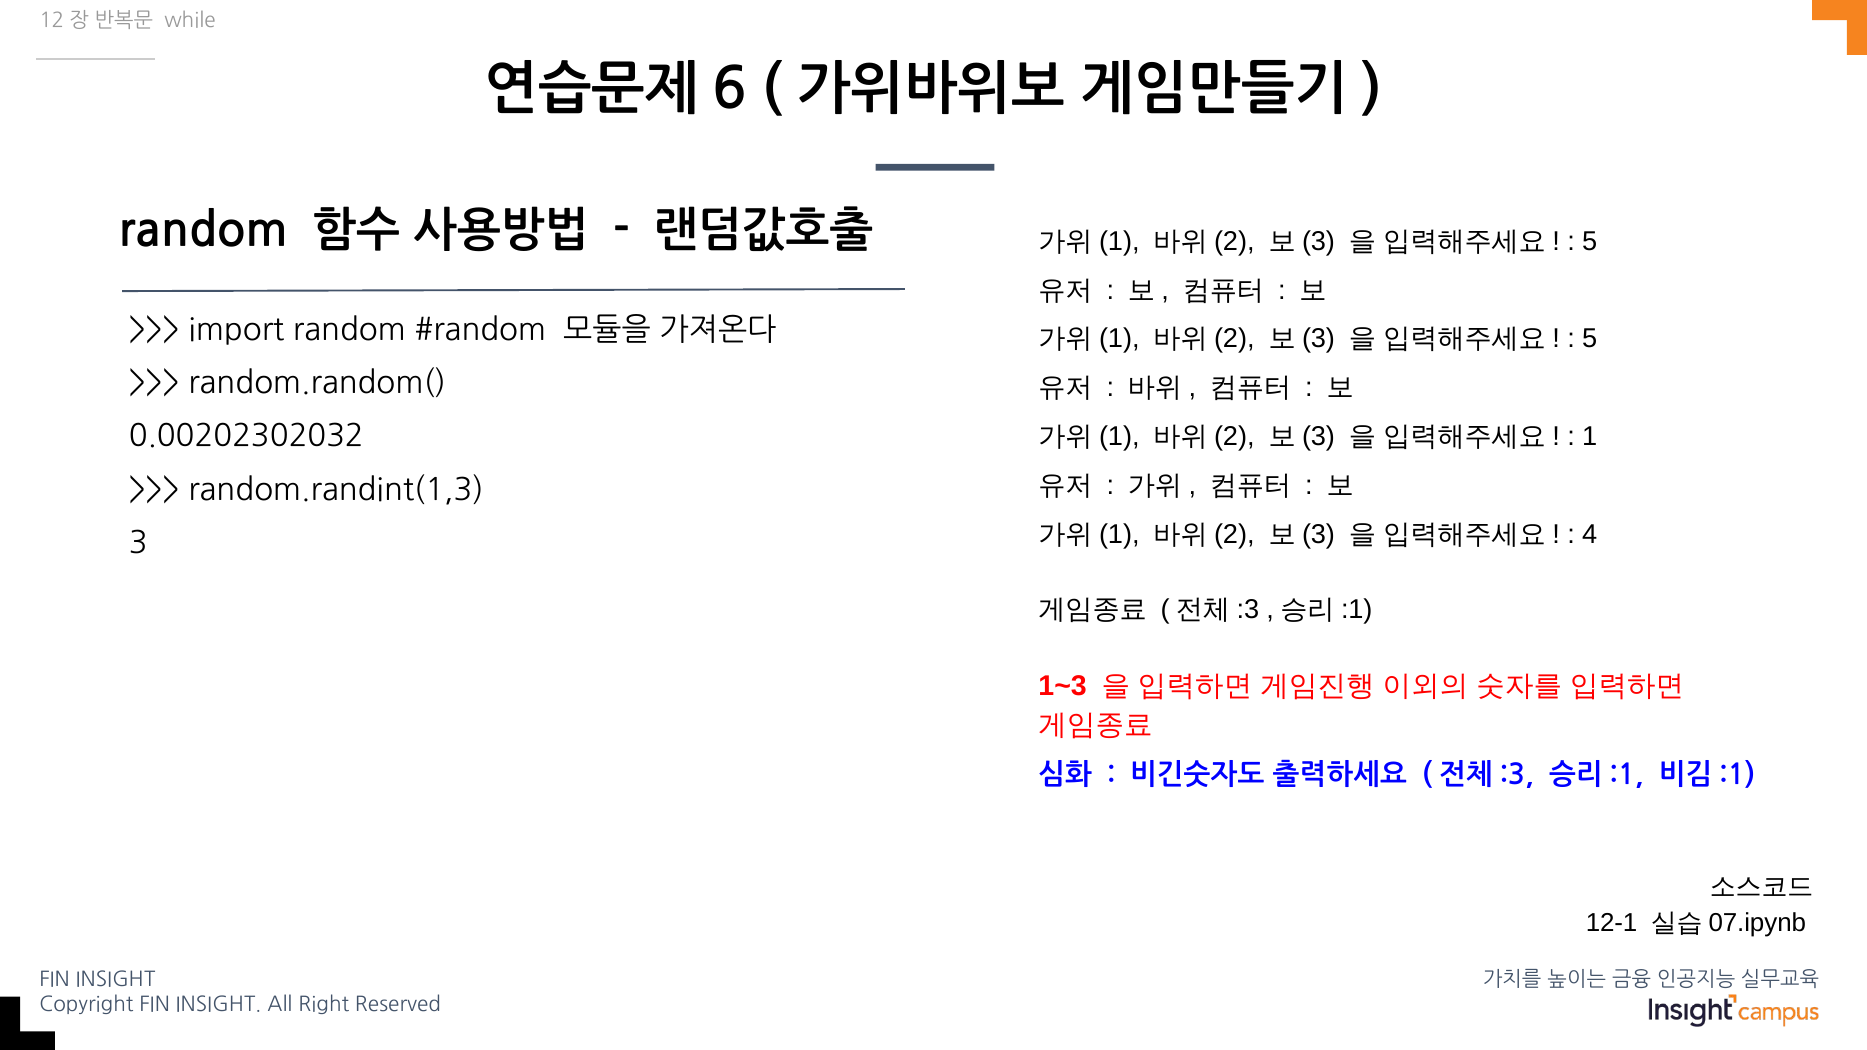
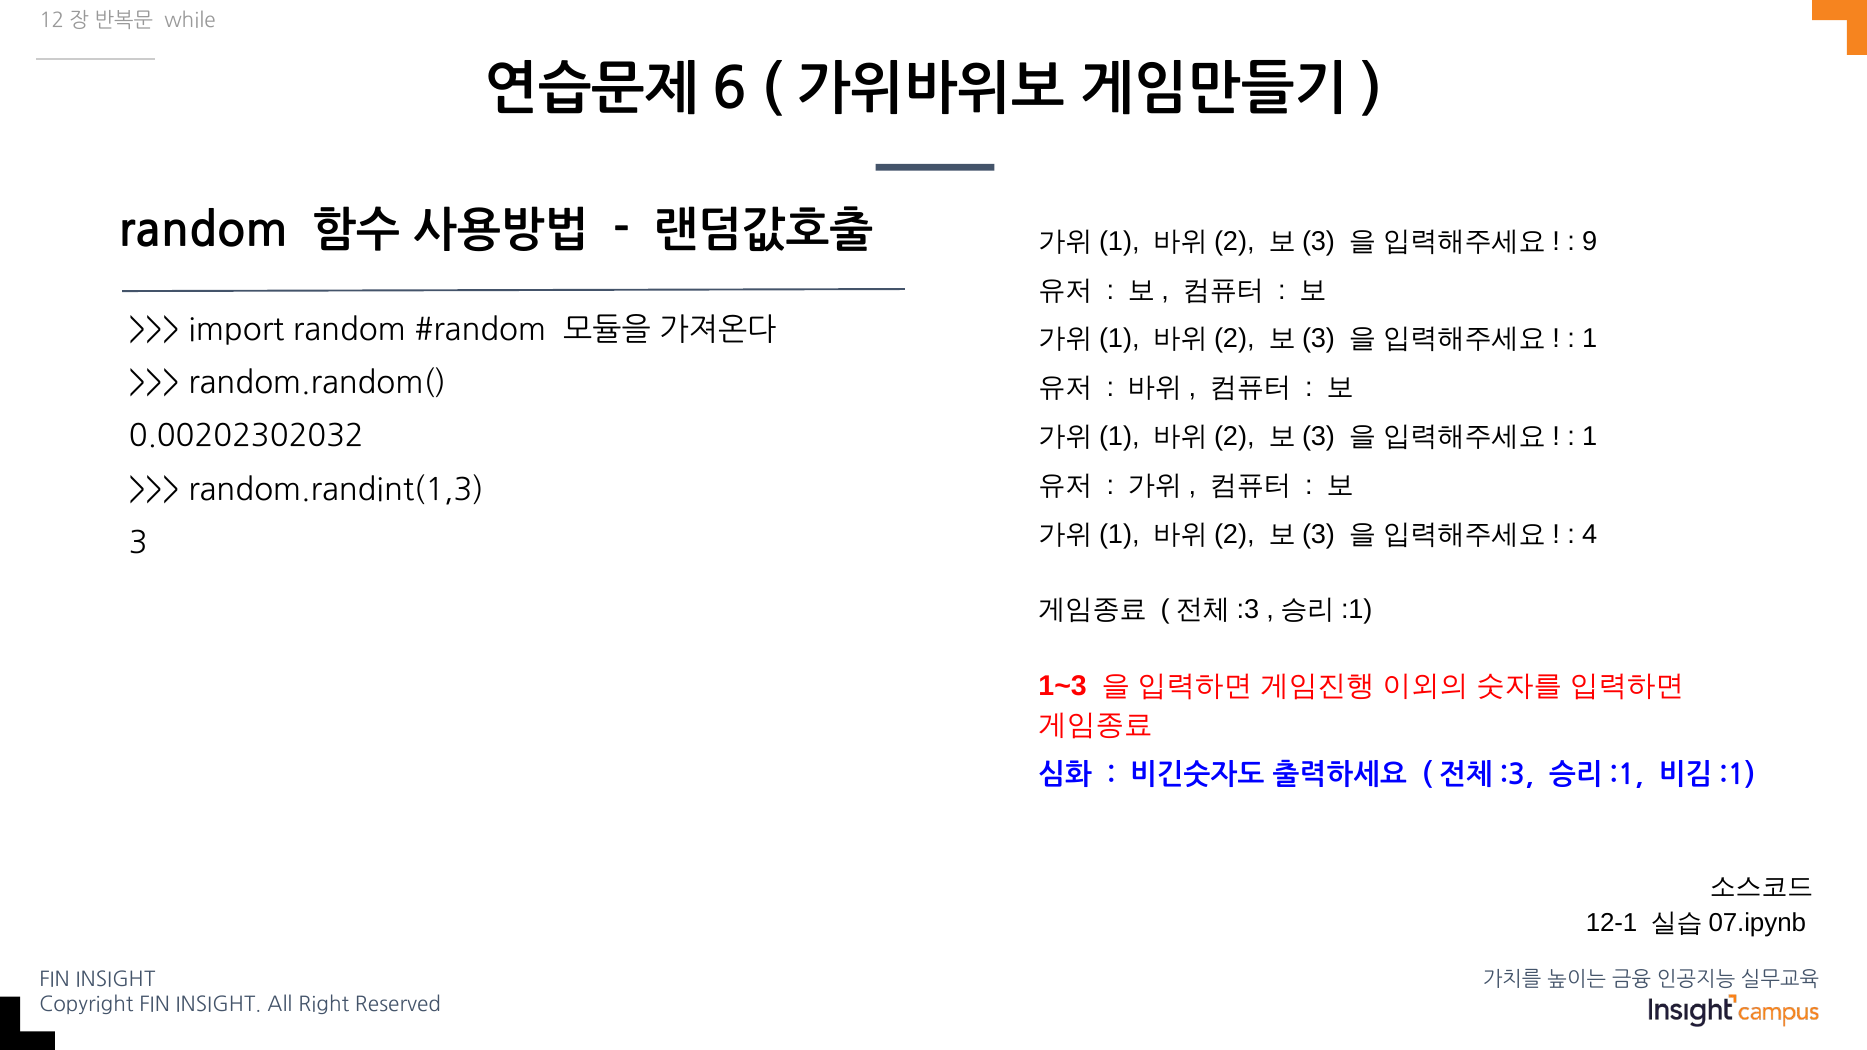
5: 5 -> 9 (1590, 241)
5: 5 -> 1 (1590, 339)
